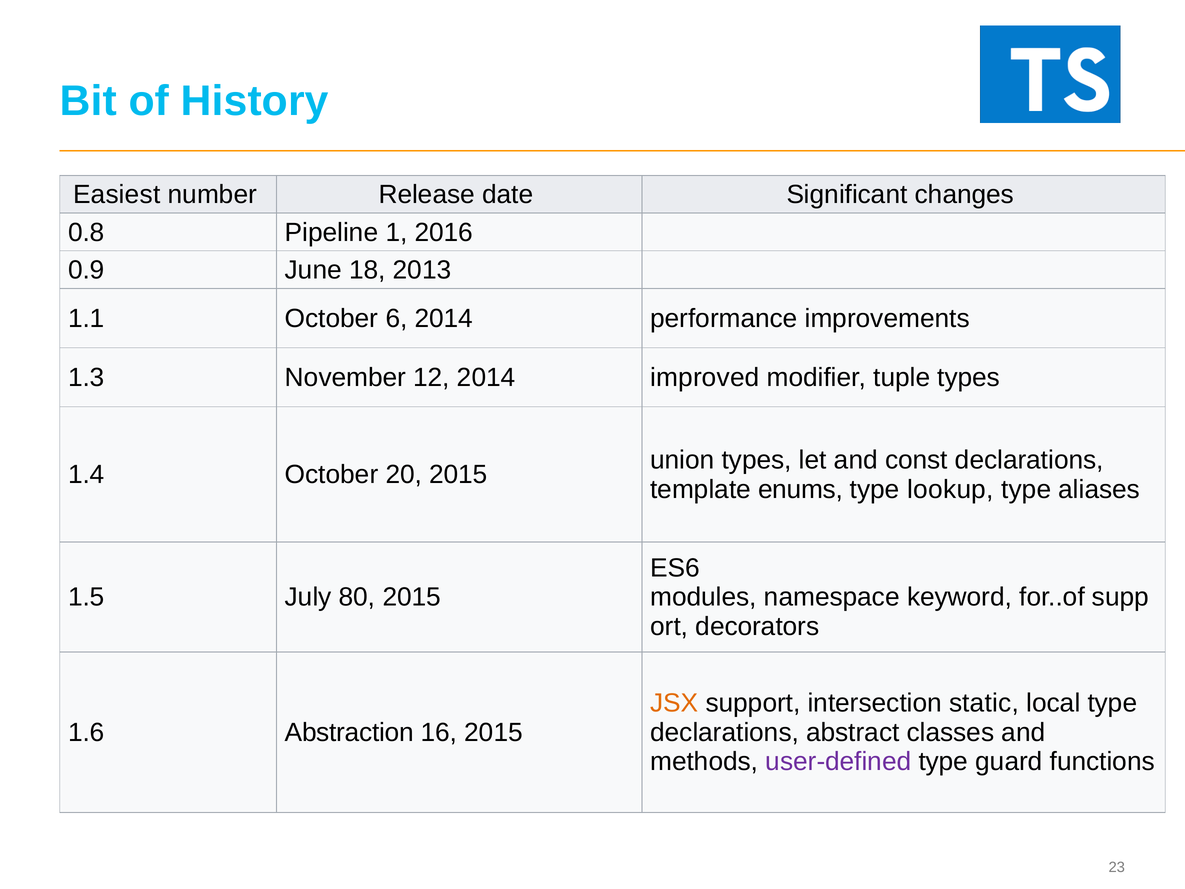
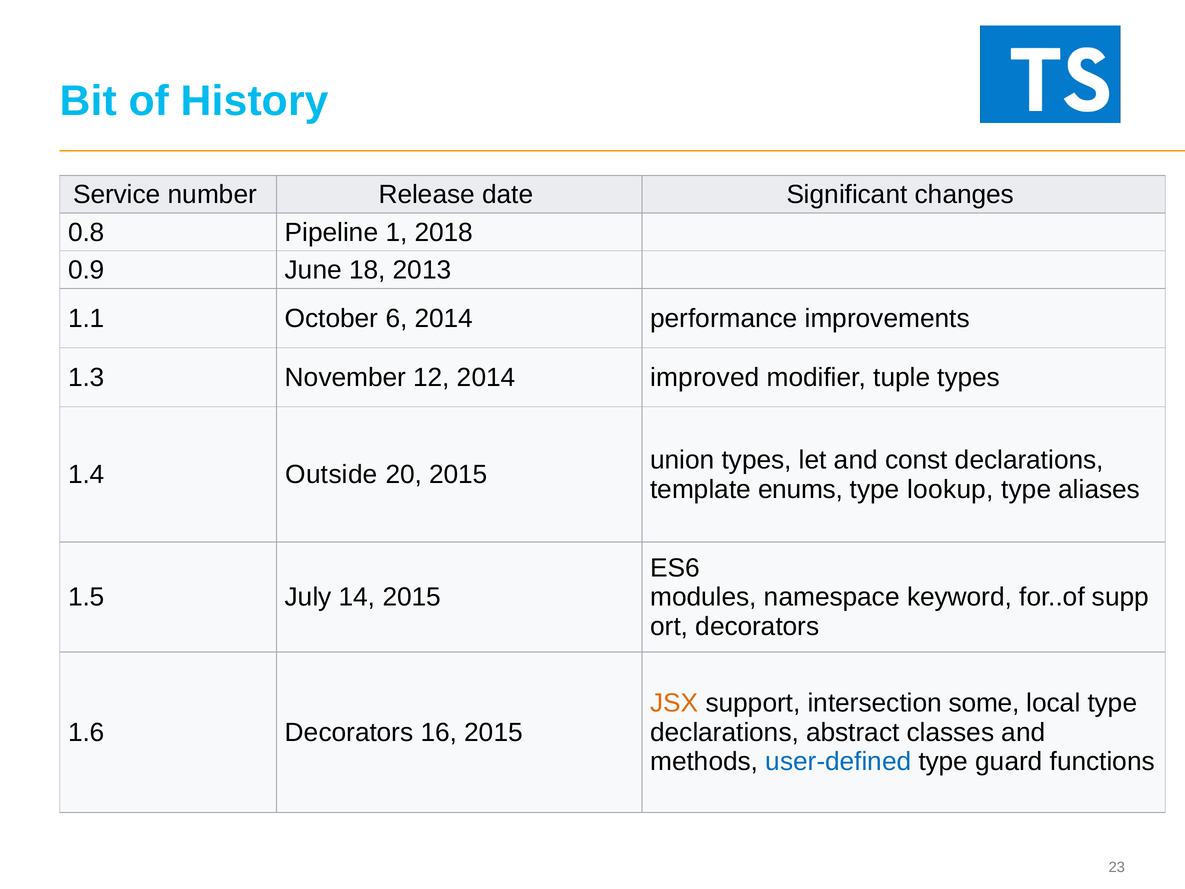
Easiest: Easiest -> Service (117, 195)
2016: 2016 -> 2018 (444, 232)
1.4 October: October -> Outside (331, 475)
80: 80 -> 14 (357, 597)
static: static -> some (984, 703)
1.6 Abstraction: Abstraction -> Decorators (349, 732)
user-defined colour: purple -> blue (838, 762)
